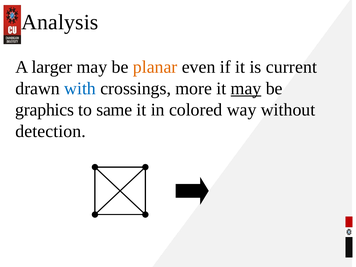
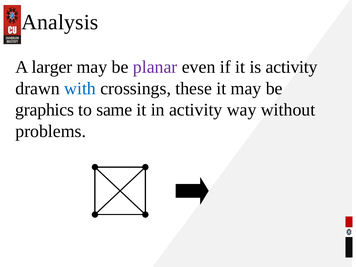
planar colour: orange -> purple (155, 67)
is current: current -> activity (292, 67)
more: more -> these (194, 88)
may underline: present -> none (246, 88)
in colored: colored -> activity (196, 110)
detection: detection -> problems (51, 131)
